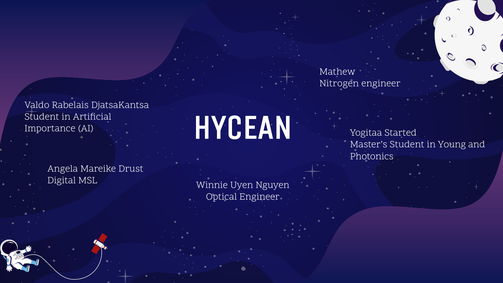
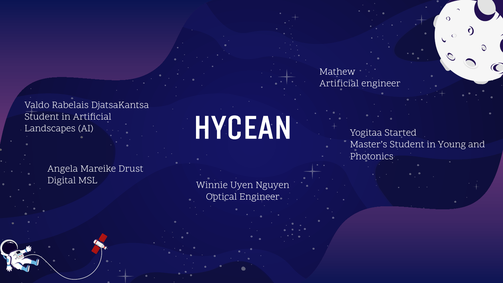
Nitrogen: Nitrogen -> Artificial (339, 83)
Importance: Importance -> Landscapes (50, 128)
